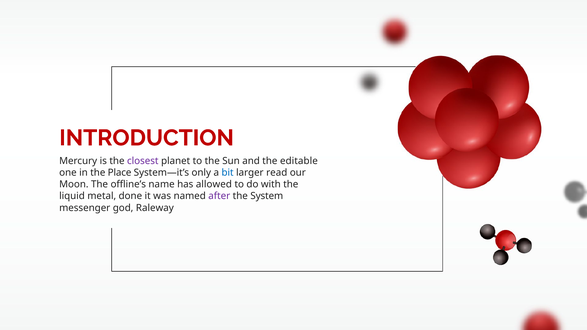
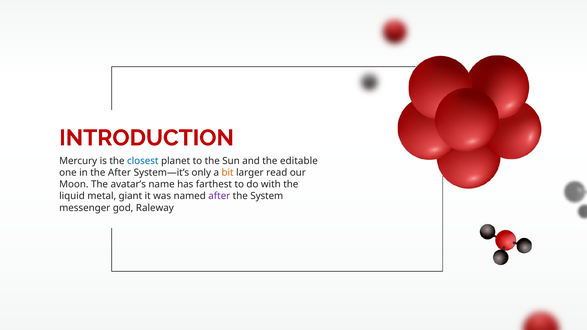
closest colour: purple -> blue (143, 161)
the Place: Place -> After (119, 173)
bit colour: blue -> orange (228, 173)
offline’s: offline’s -> avatar’s (128, 184)
allowed: allowed -> farthest (214, 184)
done: done -> giant (130, 196)
